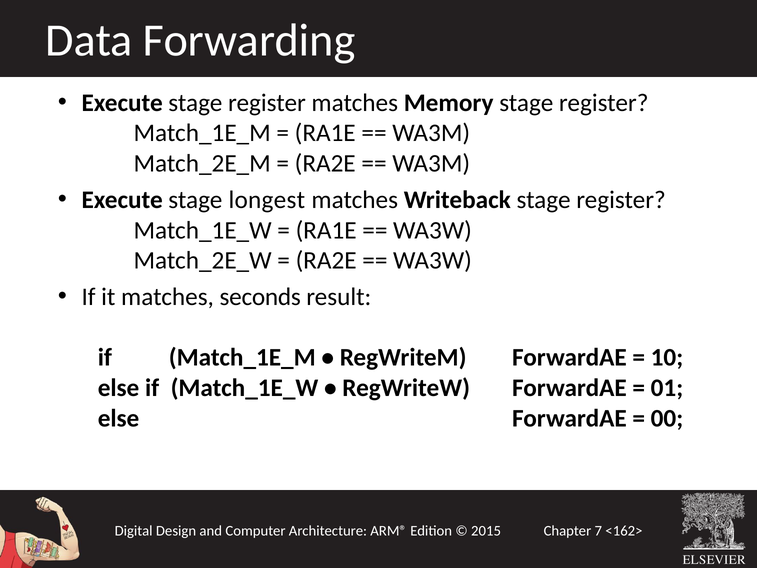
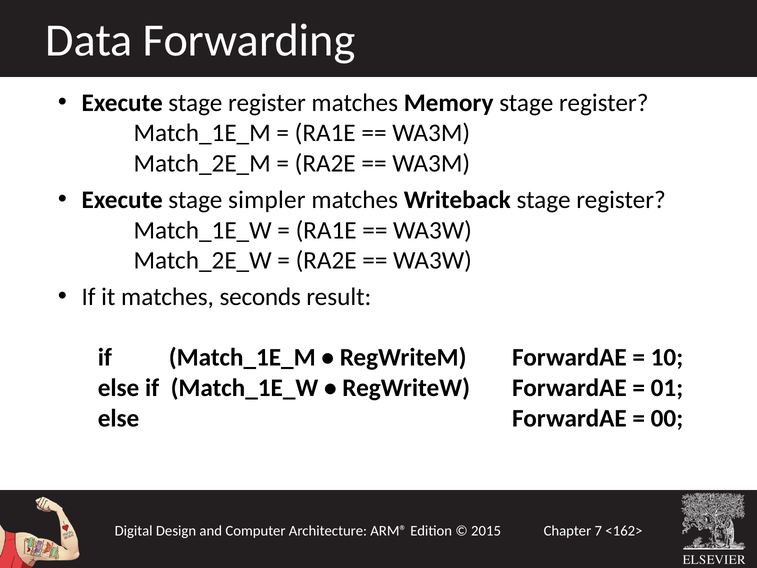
longest: longest -> simpler (267, 200)
